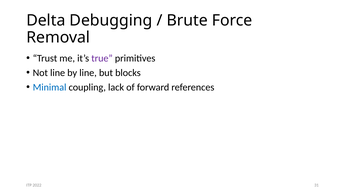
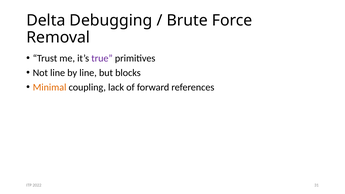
Minimal colour: blue -> orange (50, 87)
